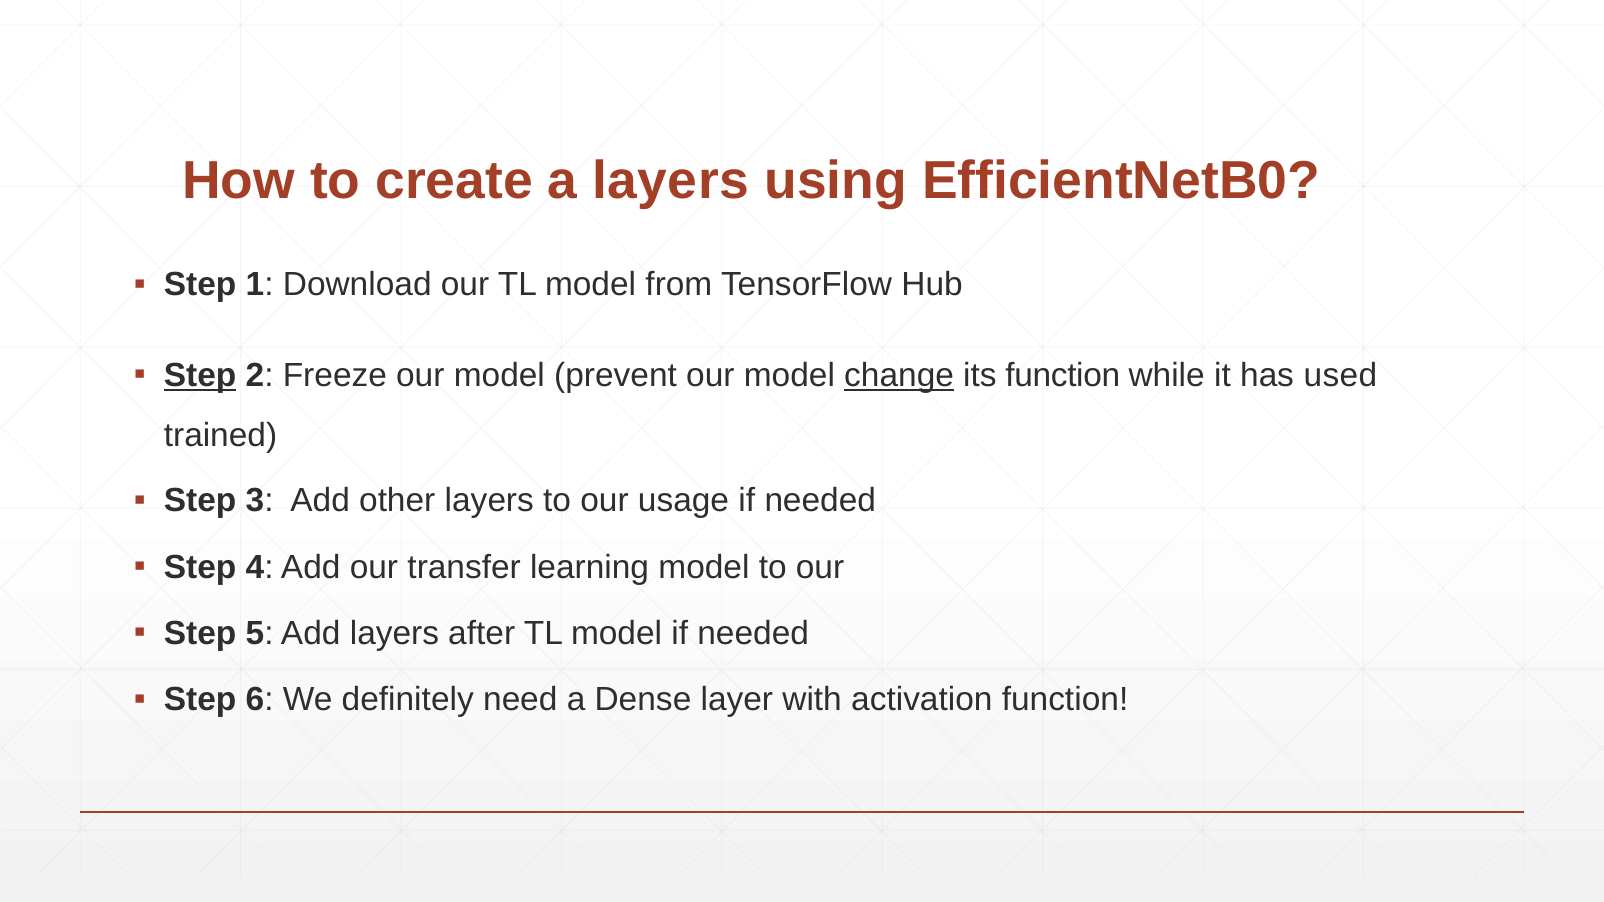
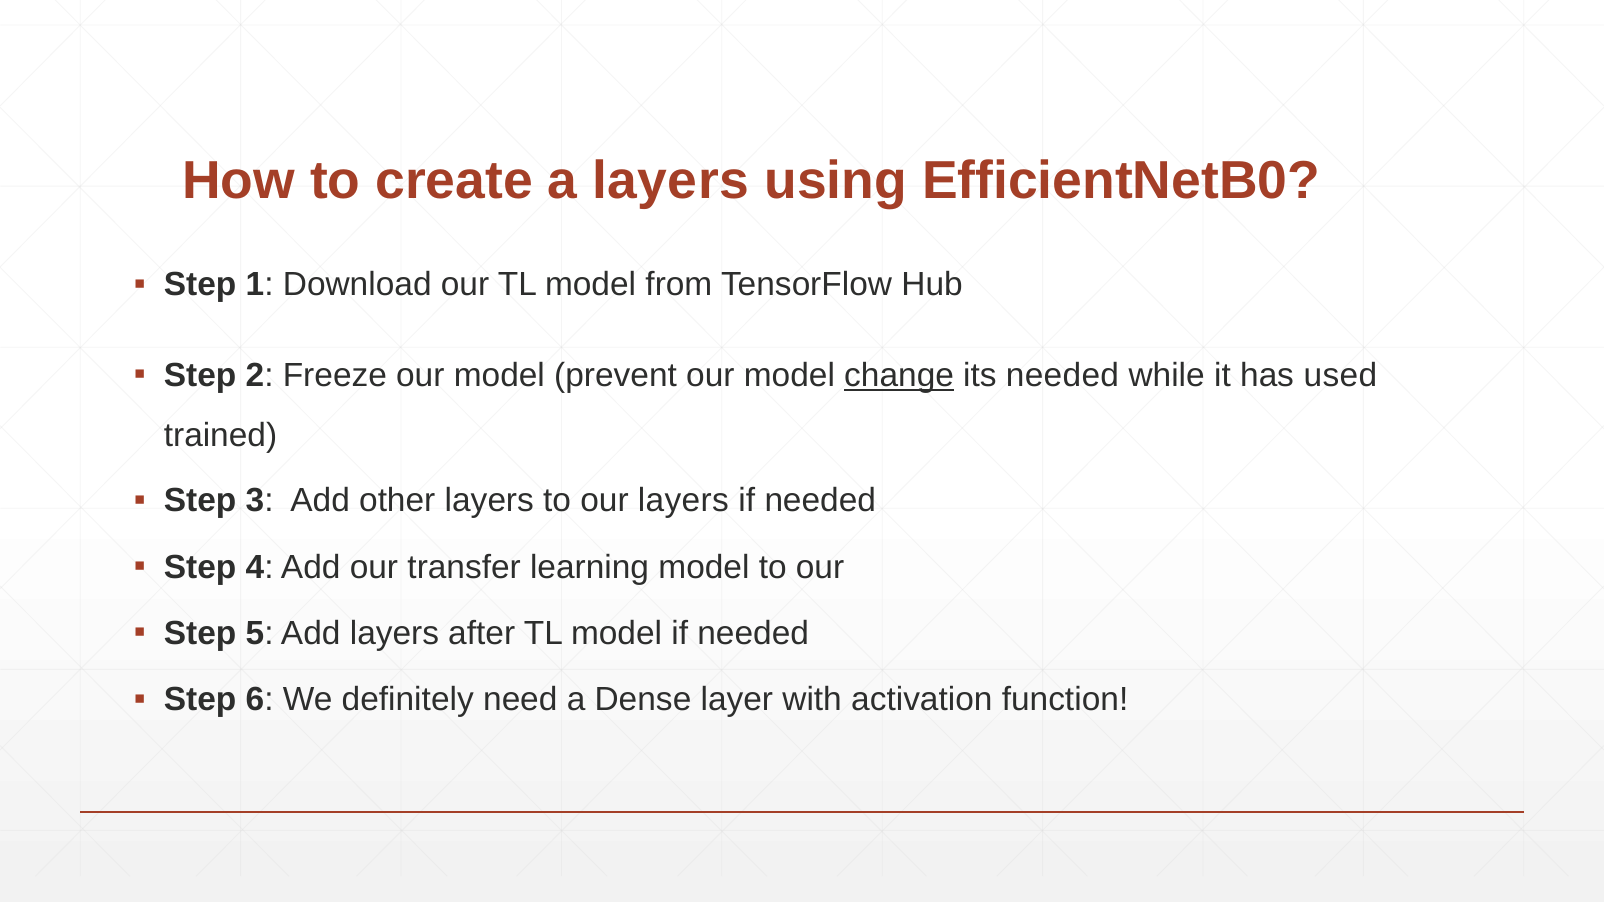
Step underline: present -> none (200, 375)
its function: function -> needed (1062, 375)
our usage: usage -> layers (683, 501)
